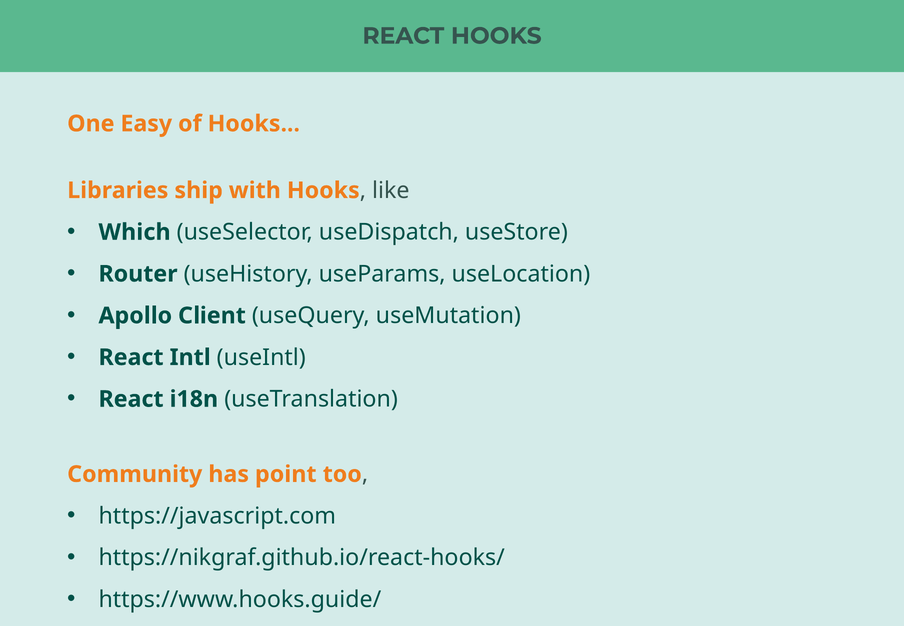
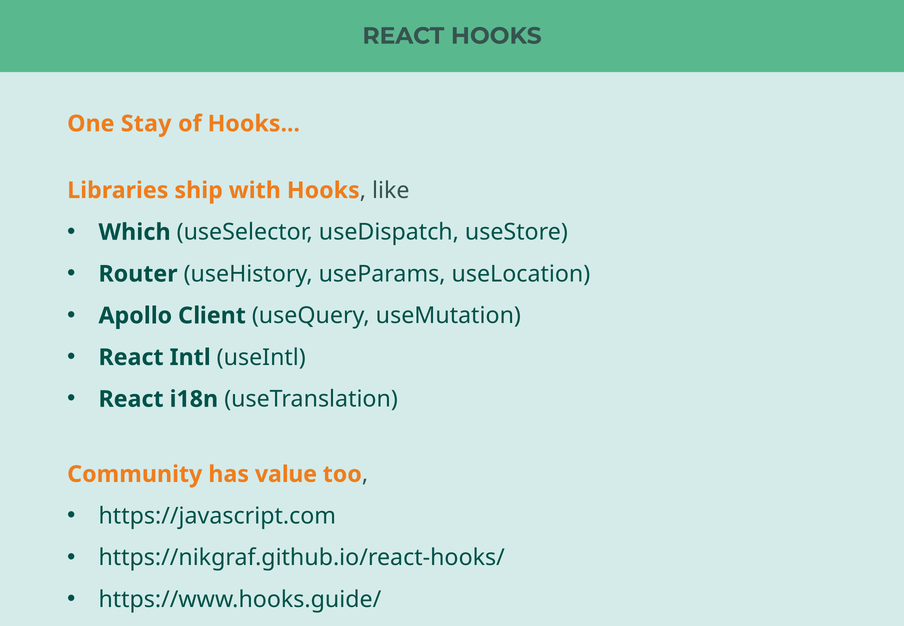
Easy: Easy -> Stay (146, 124)
point: point -> value (286, 474)
